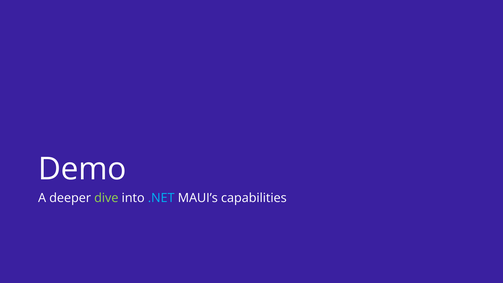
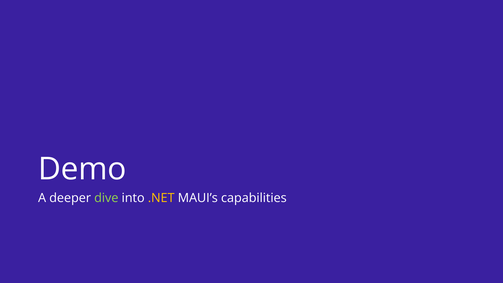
.NET colour: light blue -> yellow (161, 198)
